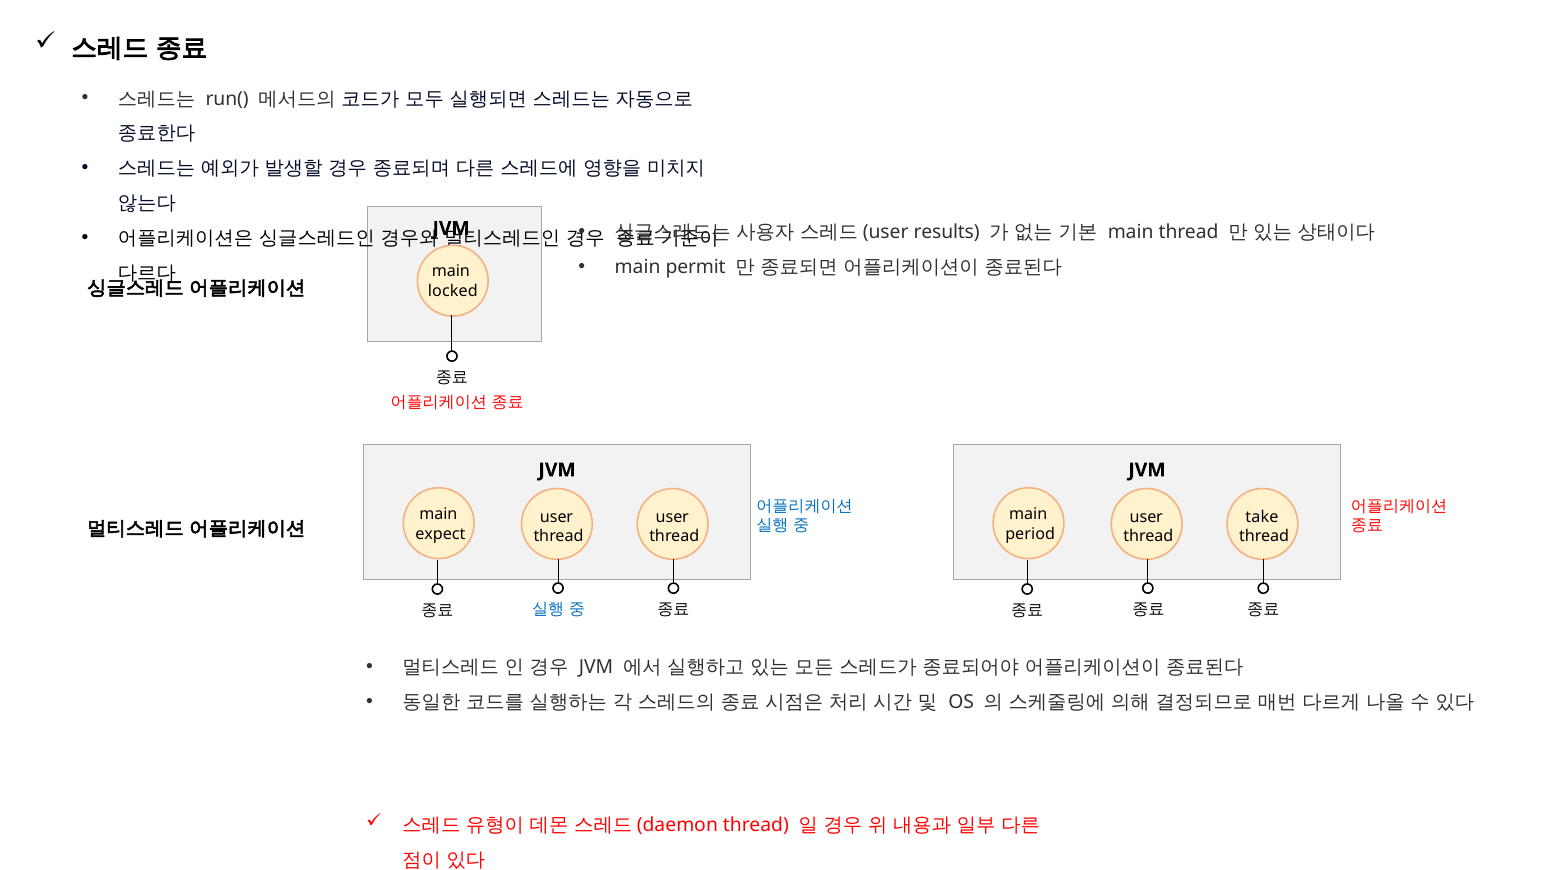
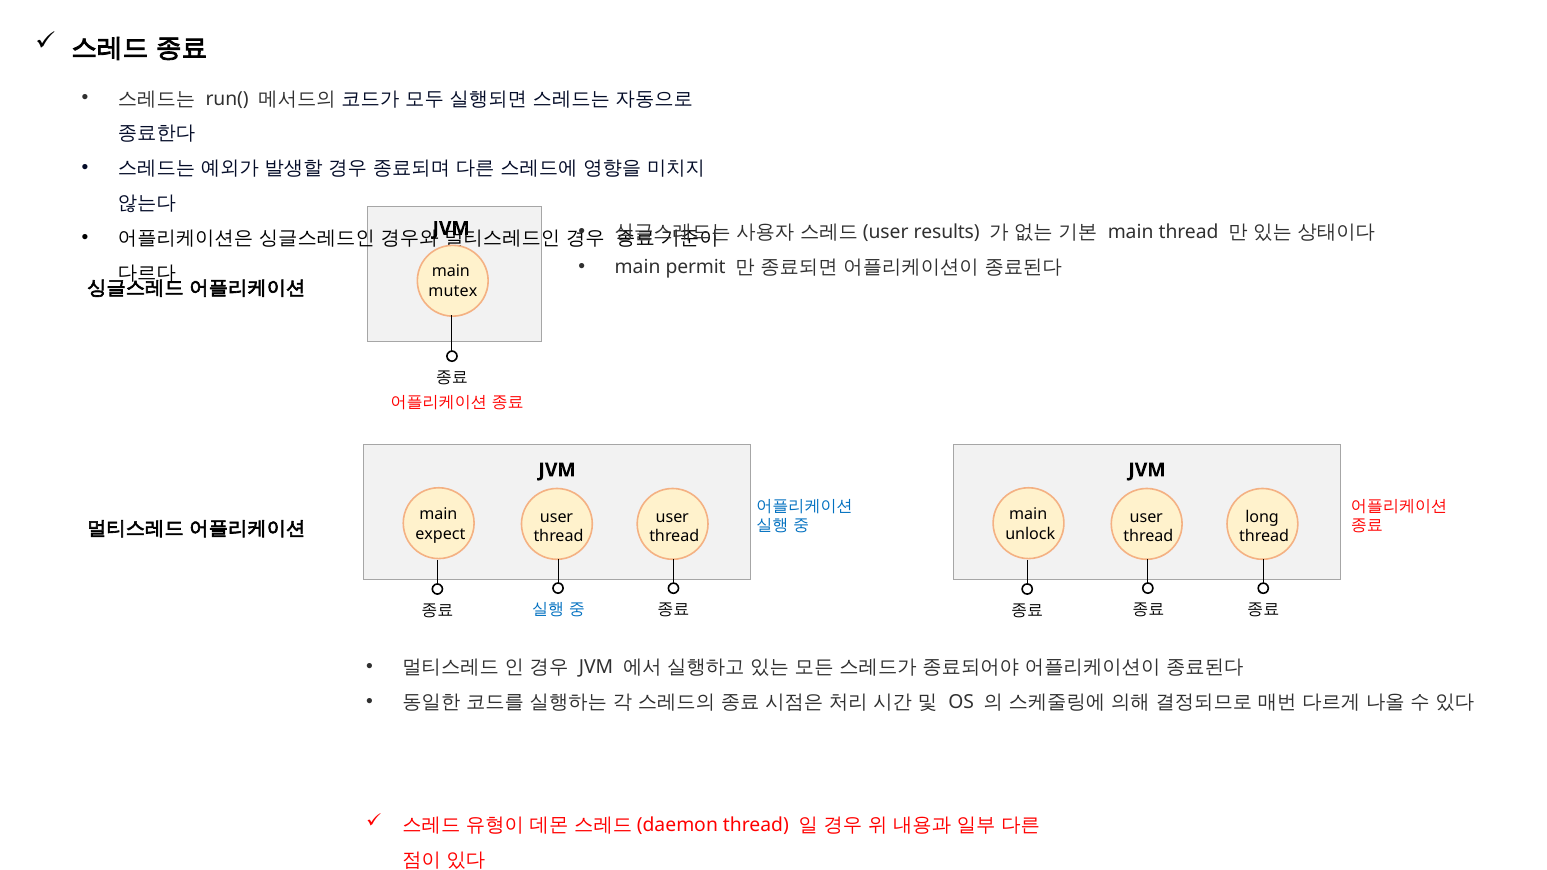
locked: locked -> mutex (453, 291)
take: take -> long (1262, 517)
period: period -> unlock (1030, 534)
